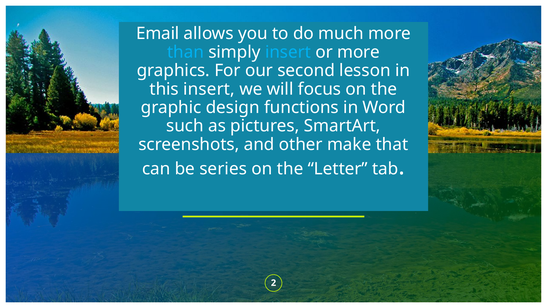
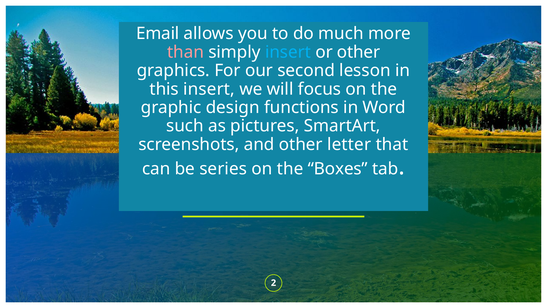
than colour: light blue -> pink (186, 52)
or more: more -> other (359, 52)
make: make -> letter (349, 144)
Letter: Letter -> Boxes (338, 169)
